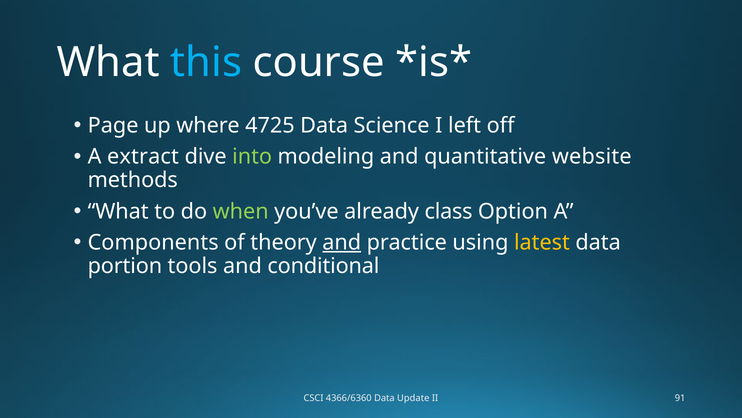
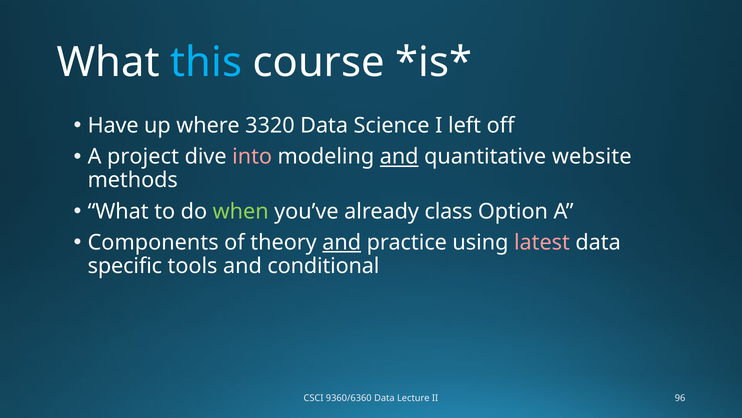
Page: Page -> Have (113, 125)
4725: 4725 -> 3320 (270, 125)
extract: extract -> project (143, 157)
into colour: light green -> pink (252, 157)
and underline: none -> present (399, 157)
latest colour: yellow -> pink (542, 242)
portion: portion -> specific (125, 266)
4366/6360: 4366/6360 -> 9360/6360 (349, 398)
Update: Update -> Lecture (413, 398)
91: 91 -> 96 (680, 398)
